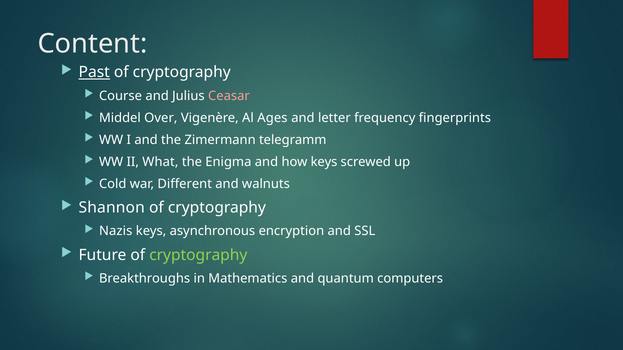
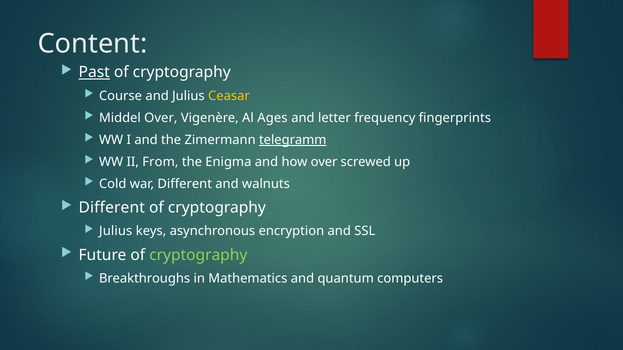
Ceasar colour: pink -> yellow (229, 96)
telegramm underline: none -> present (293, 140)
What: What -> From (160, 162)
how keys: keys -> over (324, 162)
Shannon: Shannon -> Different (112, 208)
Nazis: Nazis -> Julius (116, 231)
